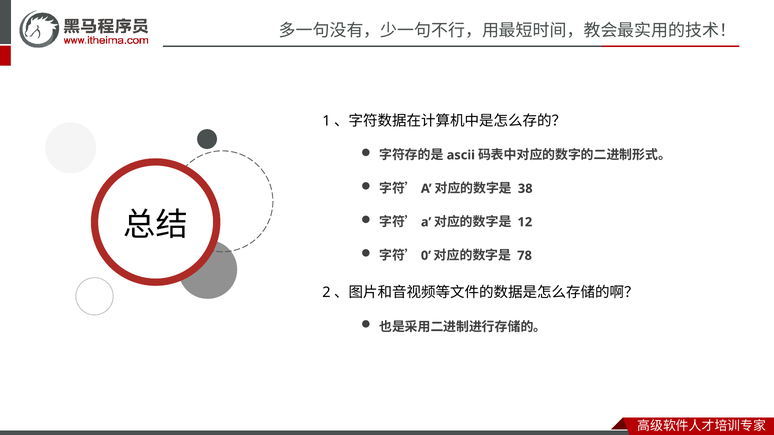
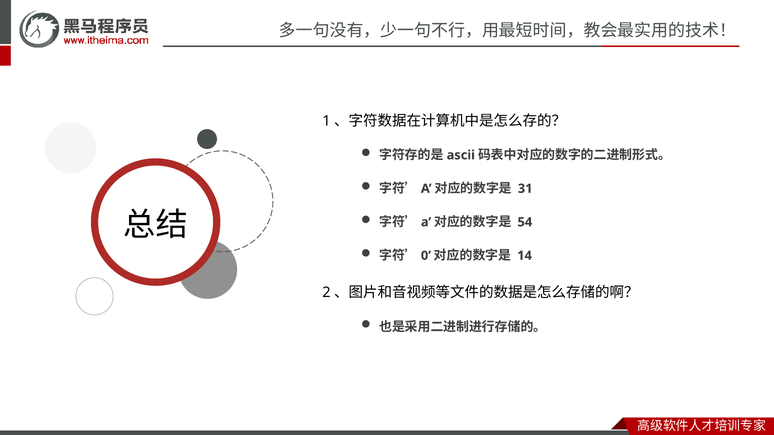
38: 38 -> 31 (525, 189)
12: 12 -> 54 (525, 222)
78: 78 -> 14 (525, 256)
